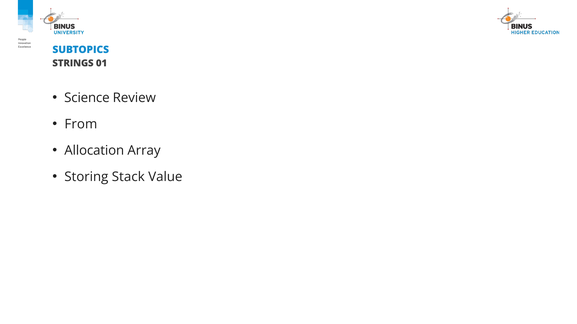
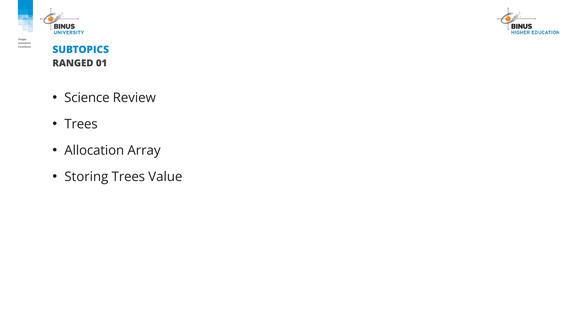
STRINGS: STRINGS -> RANGED (73, 64)
From: From -> Trees (81, 124)
Storing Stack: Stack -> Trees (128, 177)
